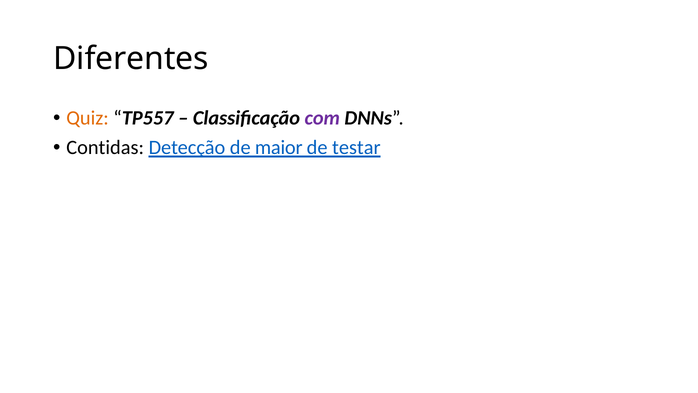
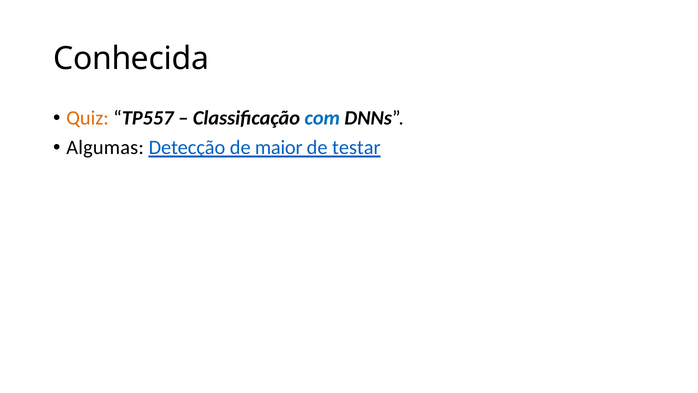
Diferentes: Diferentes -> Conhecida (131, 59)
com colour: purple -> blue (322, 118)
Contidas: Contidas -> Algumas (105, 148)
